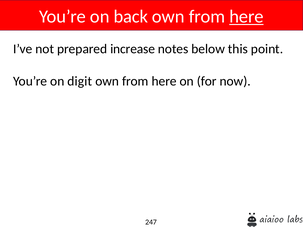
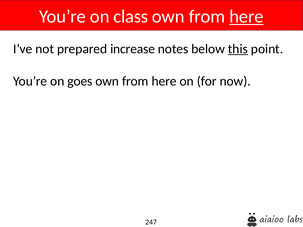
back: back -> class (131, 17)
this underline: none -> present (238, 49)
digit: digit -> goes (80, 81)
